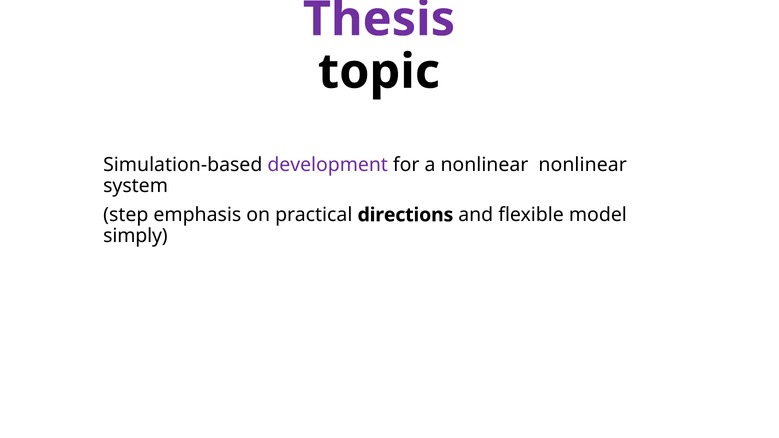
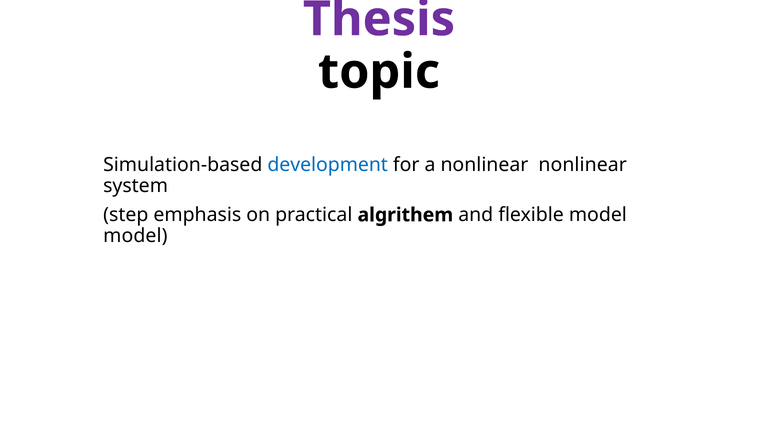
development colour: purple -> blue (328, 165)
directions: directions -> algrithem (405, 215)
simply: simply -> model (135, 236)
